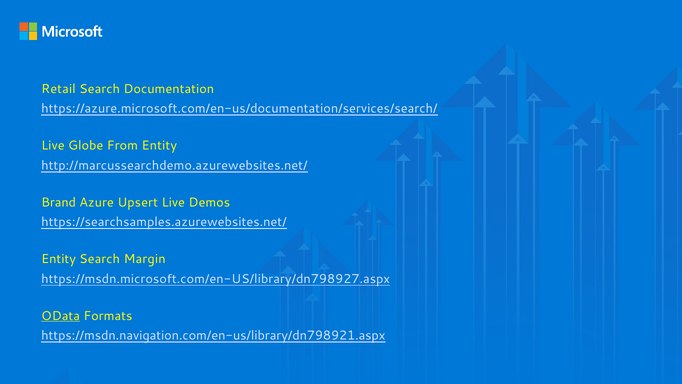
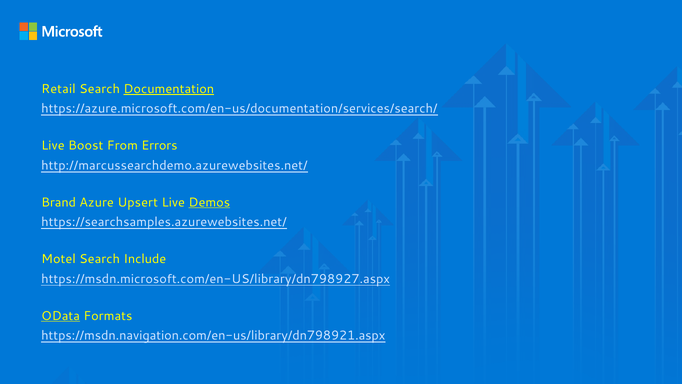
Documentation underline: none -> present (169, 89)
Globe: Globe -> Boost (86, 145)
From Entity: Entity -> Errors (159, 145)
Demos underline: none -> present (209, 202)
Entity: Entity -> Motel (59, 259)
Margin: Margin -> Include (145, 259)
